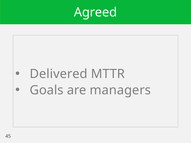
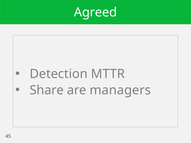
Delivered: Delivered -> Detection (59, 74)
Goals: Goals -> Share (47, 90)
